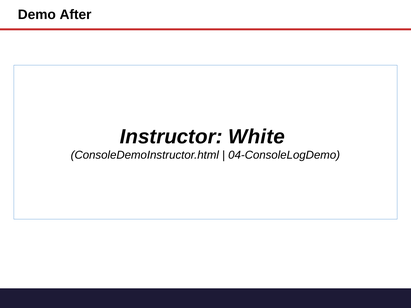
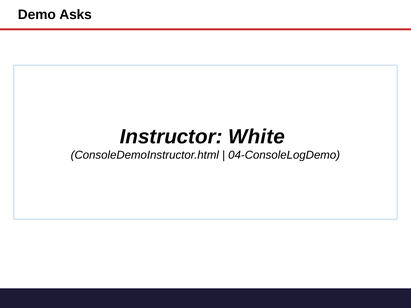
After: After -> Asks (76, 15)
